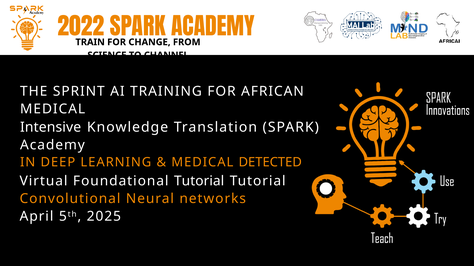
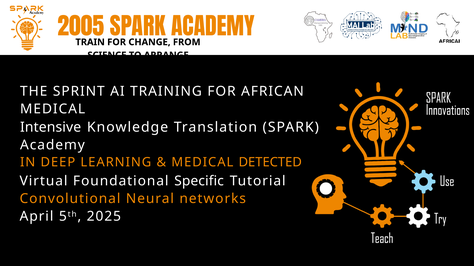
2022: 2022 -> 2005 (81, 28)
CHANNEL: CHANNEL -> ARRANGE (166, 55)
Foundational Tutorial: Tutorial -> Specific (199, 181)
